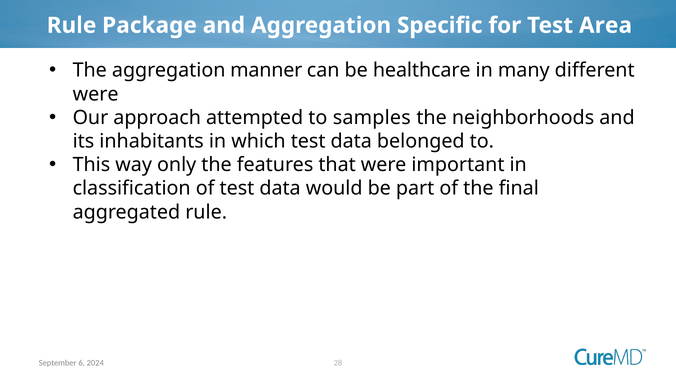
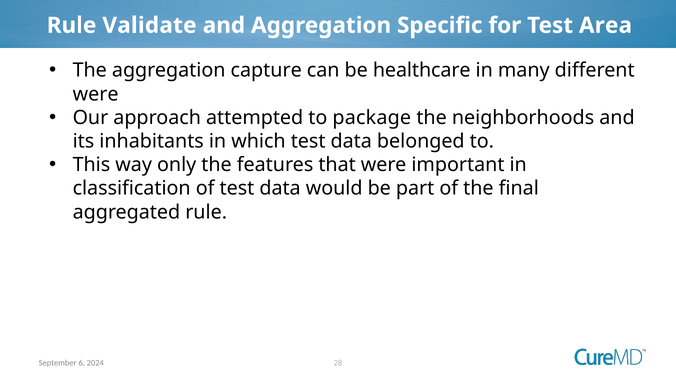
Package: Package -> Validate (149, 25)
manner: manner -> capture (266, 71)
samples: samples -> package (372, 118)
